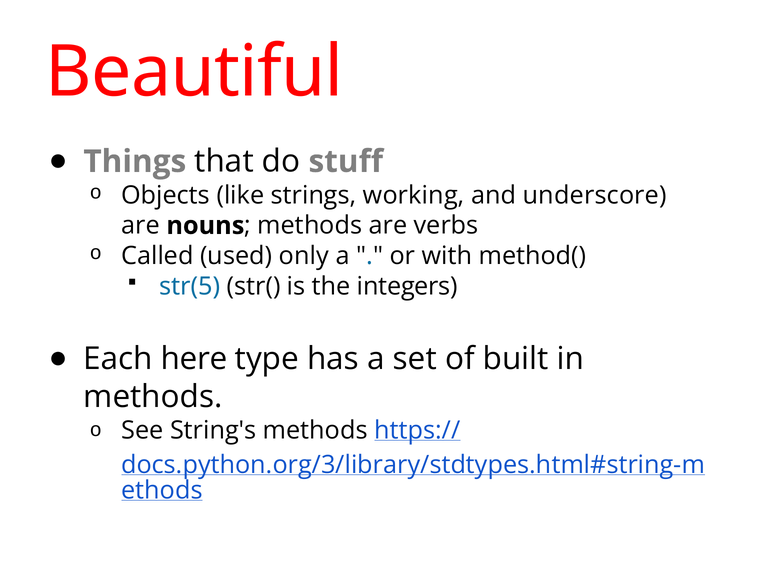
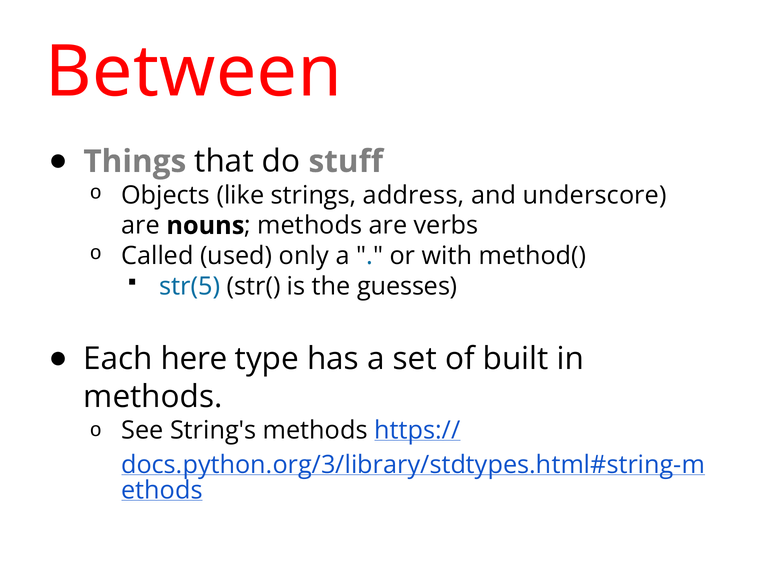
Beautiful: Beautiful -> Between (194, 72)
working: working -> address (414, 195)
integers: integers -> guesses (407, 286)
